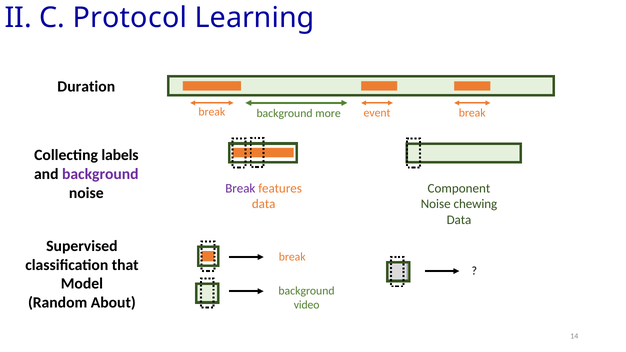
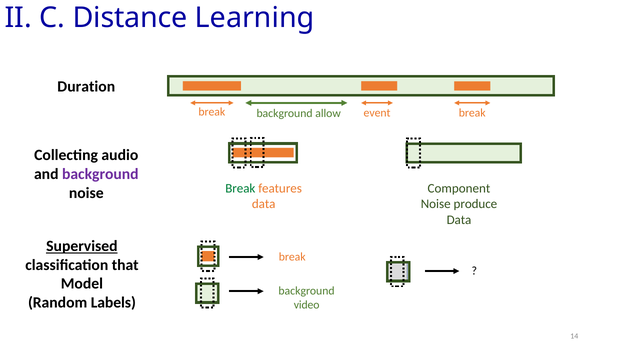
Protocol: Protocol -> Distance (130, 18)
more: more -> allow (328, 113)
labels: labels -> audio (120, 155)
Break colour: purple -> green (240, 188)
chewing: chewing -> produce (475, 204)
Supervised underline: none -> present (82, 246)
About: About -> Labels (113, 303)
